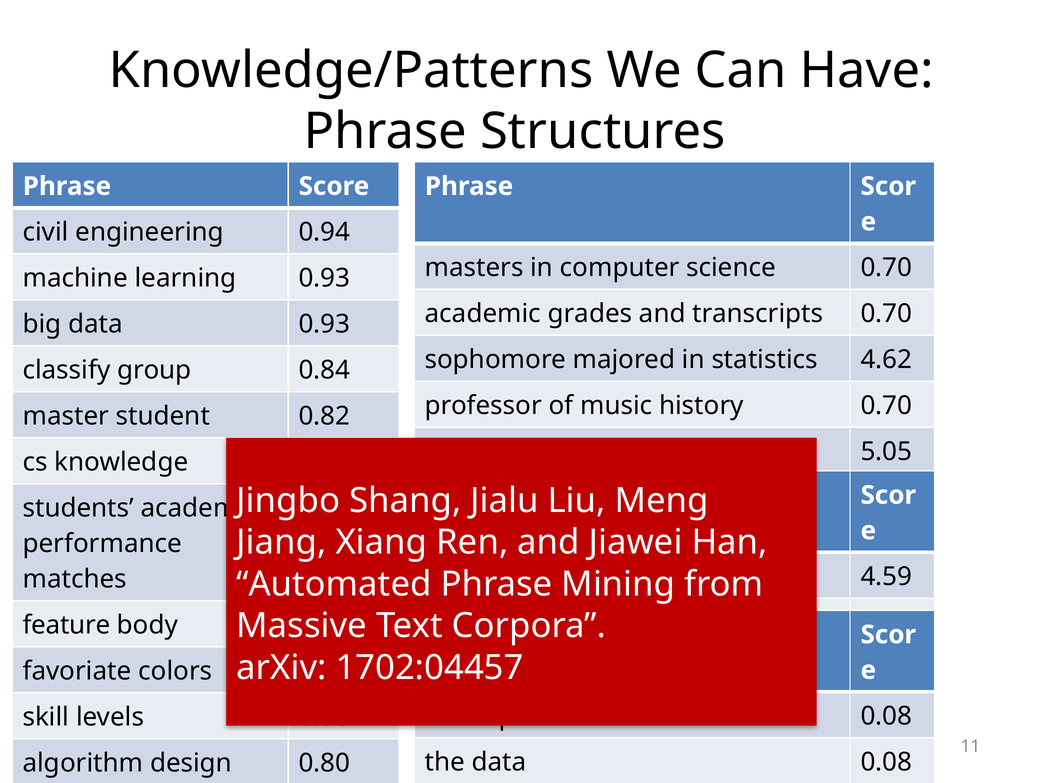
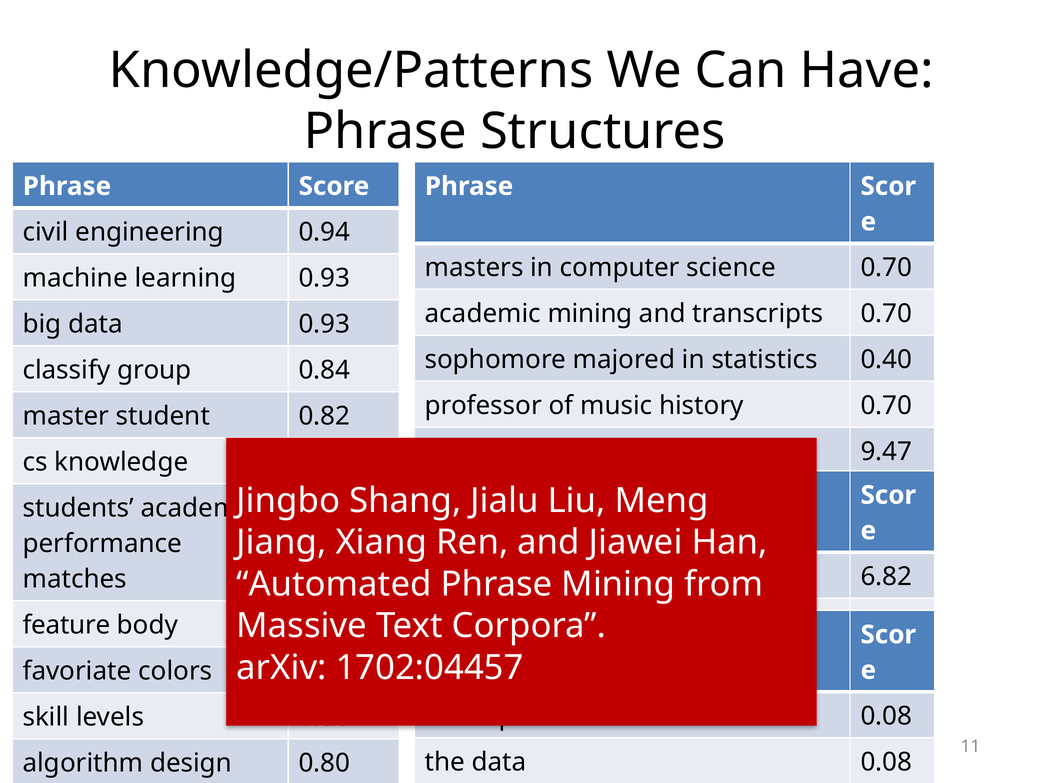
academic grades: grades -> mining (590, 313)
4.62: 4.62 -> 0.40 (886, 359)
5.05: 5.05 -> 9.47 (886, 451)
4.59: 4.59 -> 6.82 (886, 576)
